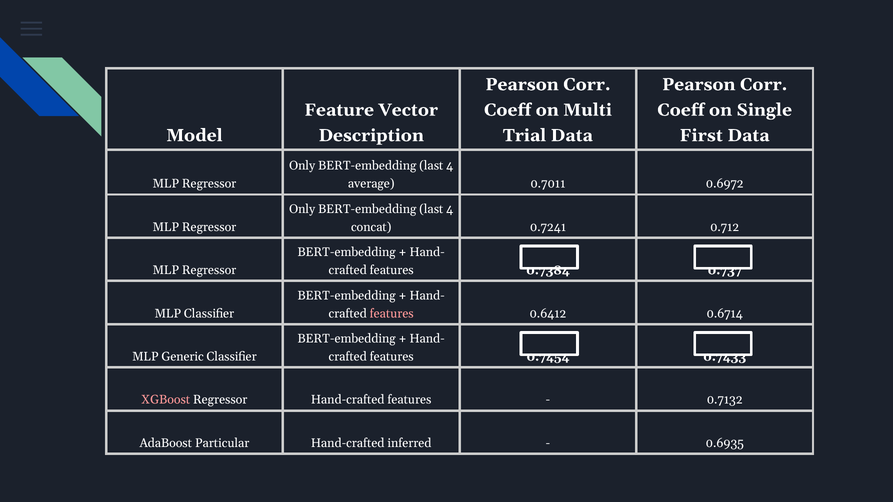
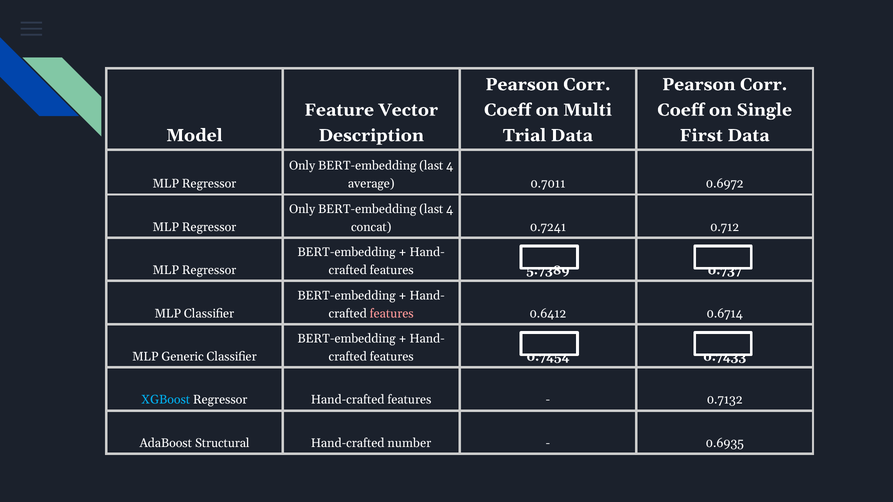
0.7384: 0.7384 -> 5.7389 (548, 270)
XGBoost colour: pink -> light blue (166, 400)
Particular: Particular -> Structural (222, 443)
inferred: inferred -> number (409, 443)
